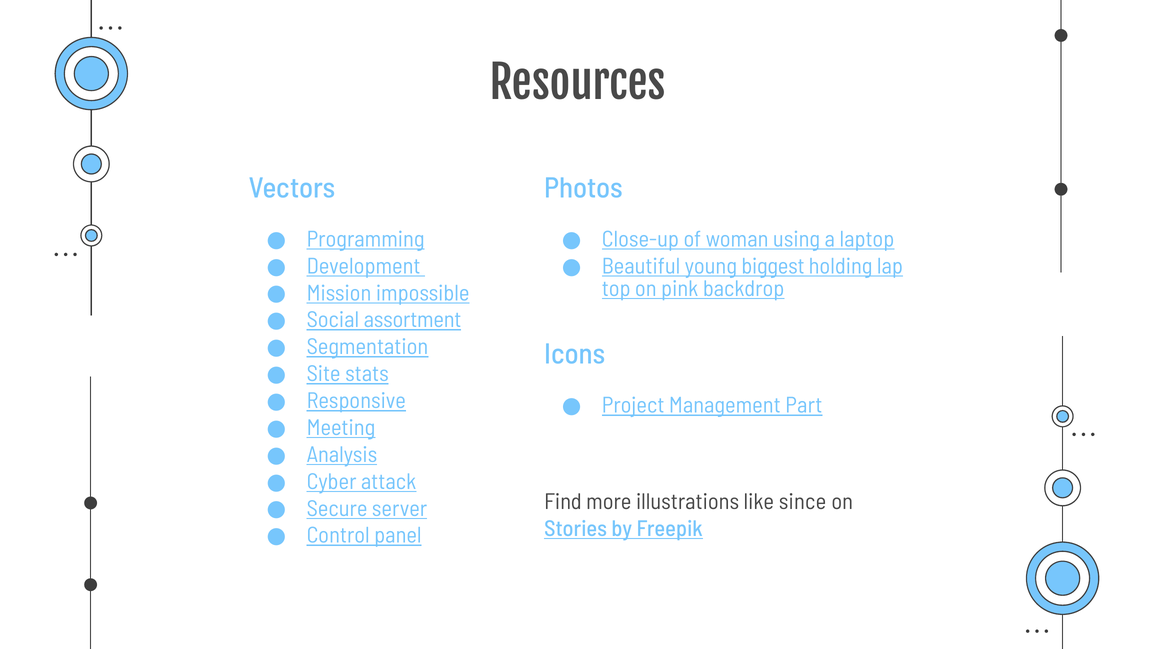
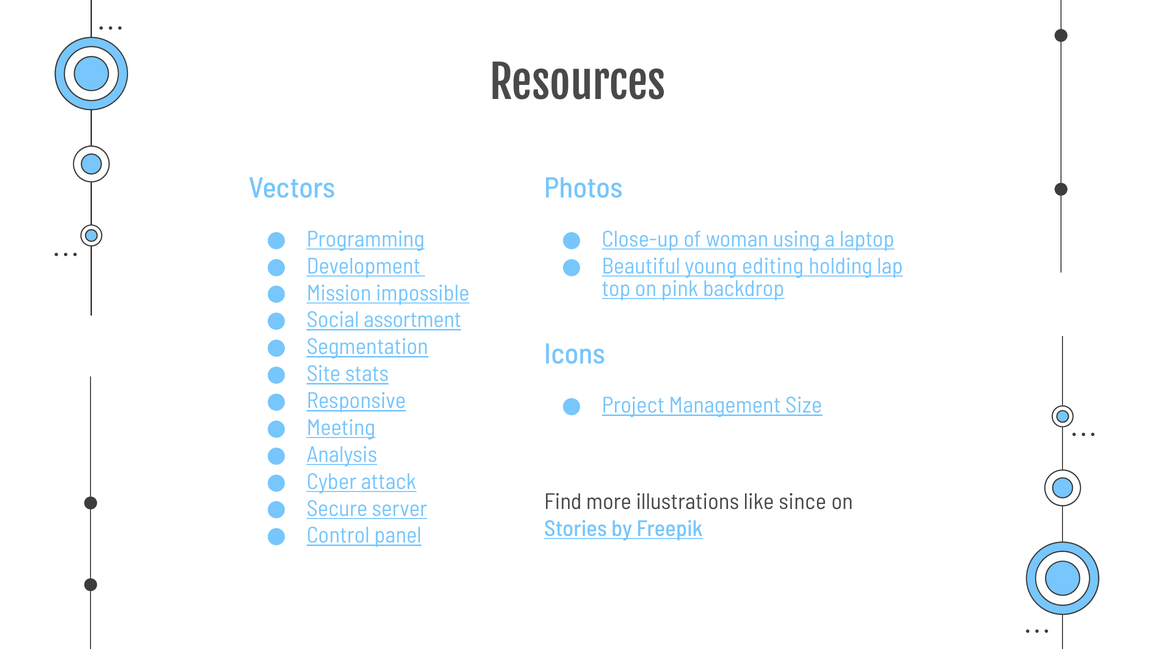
biggest: biggest -> editing (773, 266)
Part: Part -> Size (804, 406)
